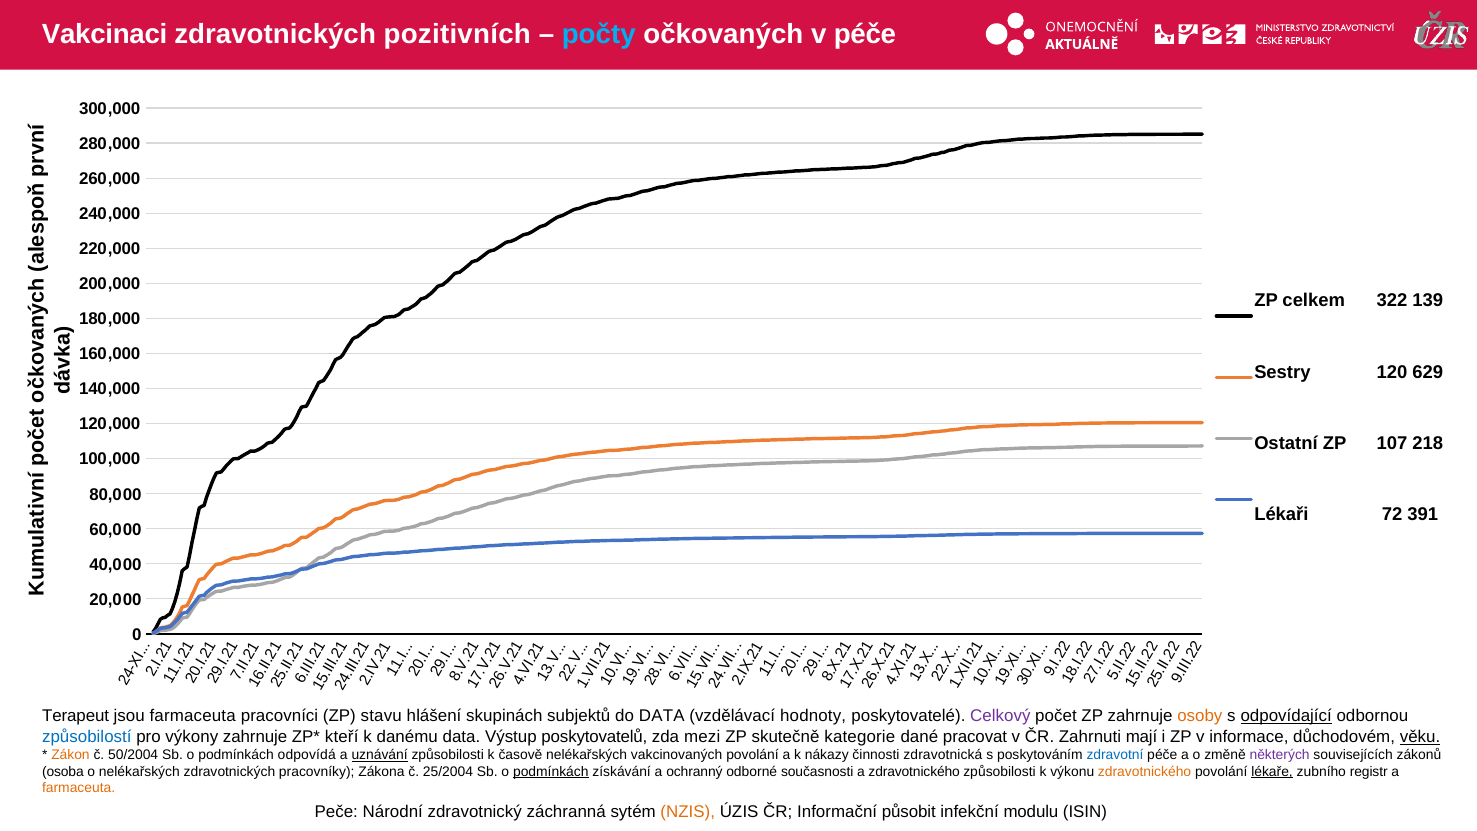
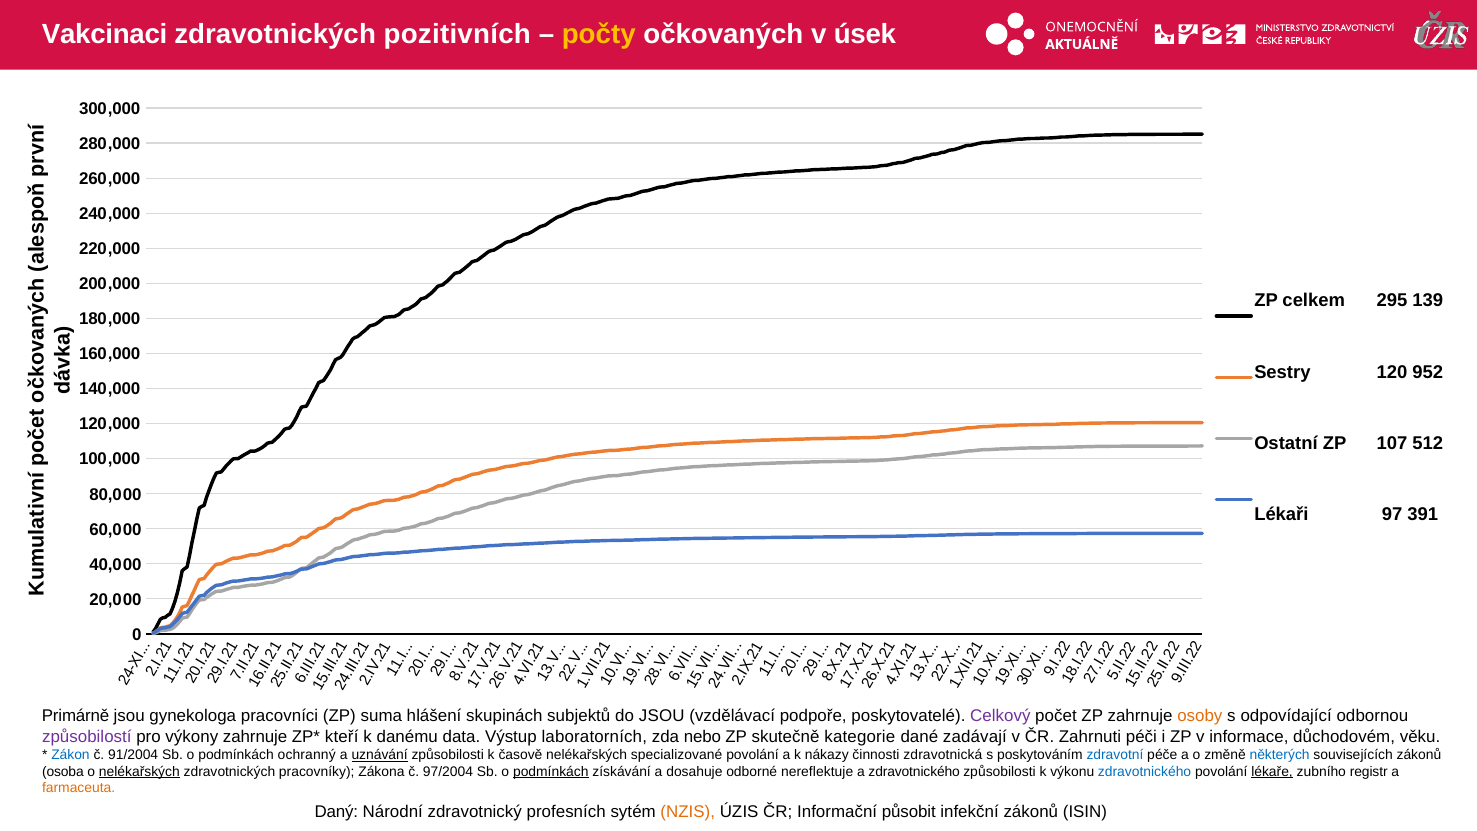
počty colour: light blue -> yellow (599, 35)
v péče: péče -> úsek (865, 35)
322: 322 -> 295 (1392, 301)
629: 629 -> 952 (1428, 372)
218: 218 -> 512 (1428, 443)
72: 72 -> 97 (1392, 514)
Terapeut: Terapeut -> Primárně (76, 716)
jsou farmaceuta: farmaceuta -> gynekologa (193, 716)
stavu: stavu -> suma (381, 716)
do DATA: DATA -> JSOU (662, 716)
hodnoty: hodnoty -> podpoře (813, 716)
odpovídající underline: present -> none (1286, 716)
způsobilostí colour: blue -> purple (87, 737)
poskytovatelů: poskytovatelů -> laboratorních (594, 737)
mezi: mezi -> nebo (702, 737)
pracovat: pracovat -> zadávají (975, 737)
mají: mají -> péči (1141, 737)
věku underline: present -> none (1420, 737)
Zákon colour: orange -> blue (71, 755)
50/2004: 50/2004 -> 91/2004 (133, 755)
odpovídá: odpovídá -> ochranný (307, 755)
vakcinovaných: vakcinovaných -> specializované (677, 755)
některých colour: purple -> blue (1280, 755)
nelékařských underline: none -> present (139, 771)
25/2004: 25/2004 -> 97/2004 (448, 771)
ochranný: ochranný -> dosahuje (694, 771)
současnosti: současnosti -> nereflektuje (817, 771)
zdravotnického colour: orange -> blue (1145, 771)
Peče: Peče -> Daný (336, 812)
záchranná: záchranná -> profesních (566, 812)
infekční modulu: modulu -> zákonů (1031, 812)
